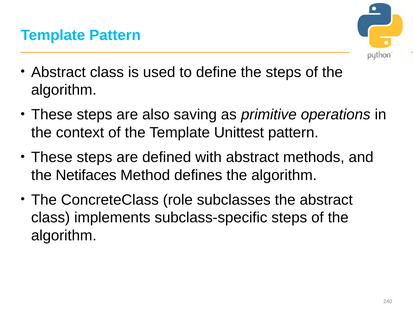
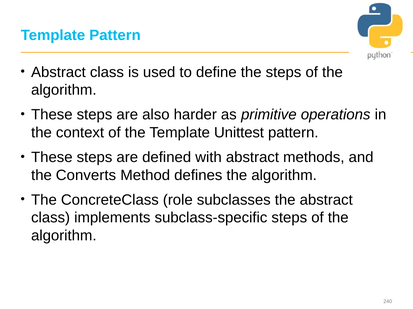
saving: saving -> harder (195, 115)
Netifaces: Netifaces -> Converts (86, 176)
